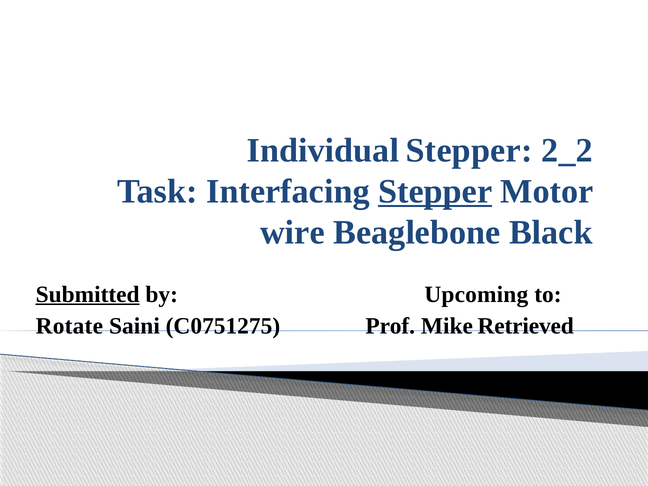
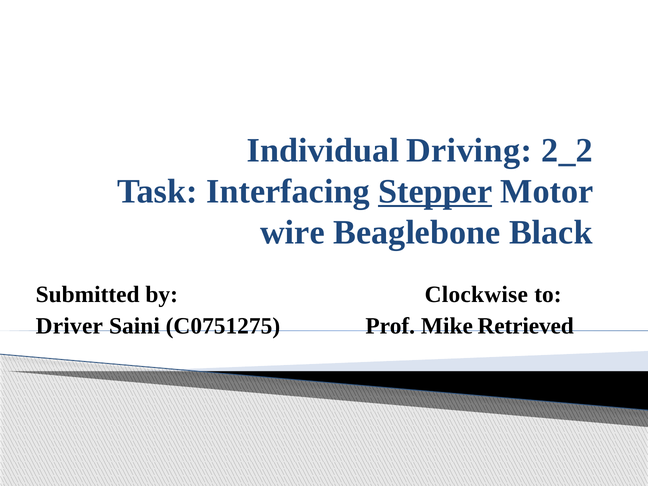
Individual Stepper: Stepper -> Driving (469, 150)
Submitted underline: present -> none (88, 294)
Upcoming: Upcoming -> Clockwise (476, 294)
Rotate: Rotate -> Driver (69, 326)
